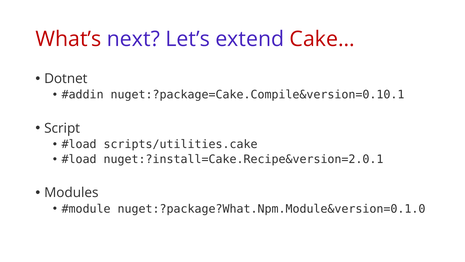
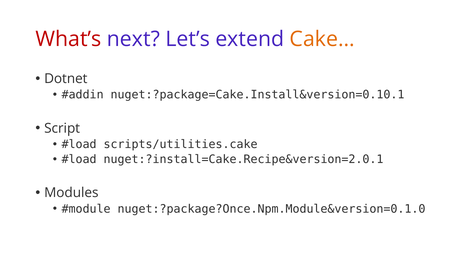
Cake… colour: red -> orange (322, 39)
nuget:?package=Cake.Compile&version=0.10.1: nuget:?package=Cake.Compile&version=0.10.1 -> nuget:?package=Cake.Install&version=0.10.1 (258, 95)
nuget:?package?What.Npm.Module&version=0.1.0: nuget:?package?What.Npm.Module&version=0.1.0 -> nuget:?package?Once.Npm.Module&version=0.1.0 (272, 208)
